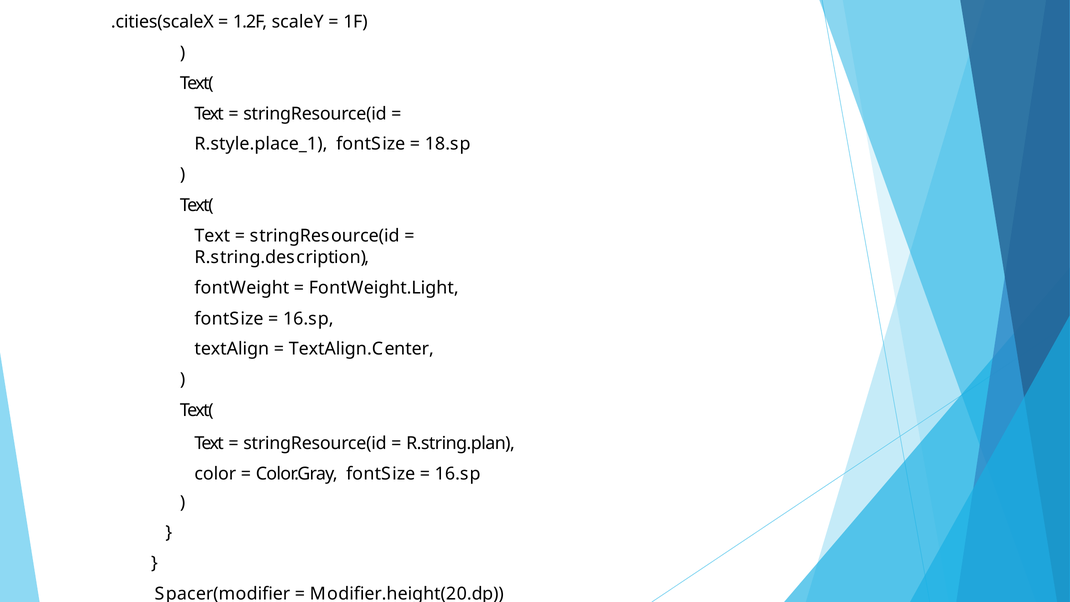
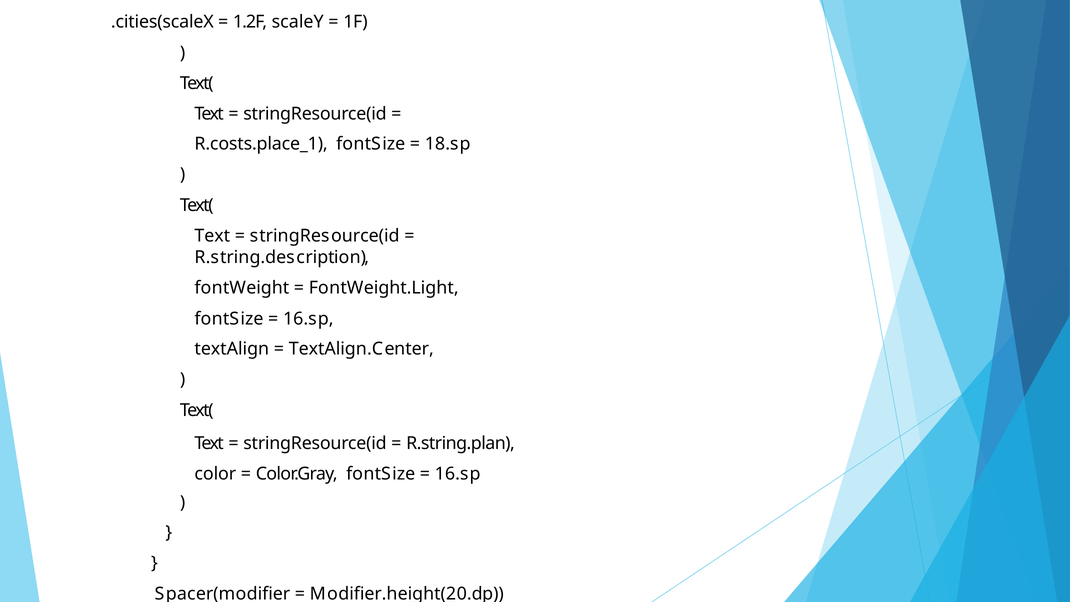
R.style.place_1: R.style.place_1 -> R.costs.place_1 (261, 144)
